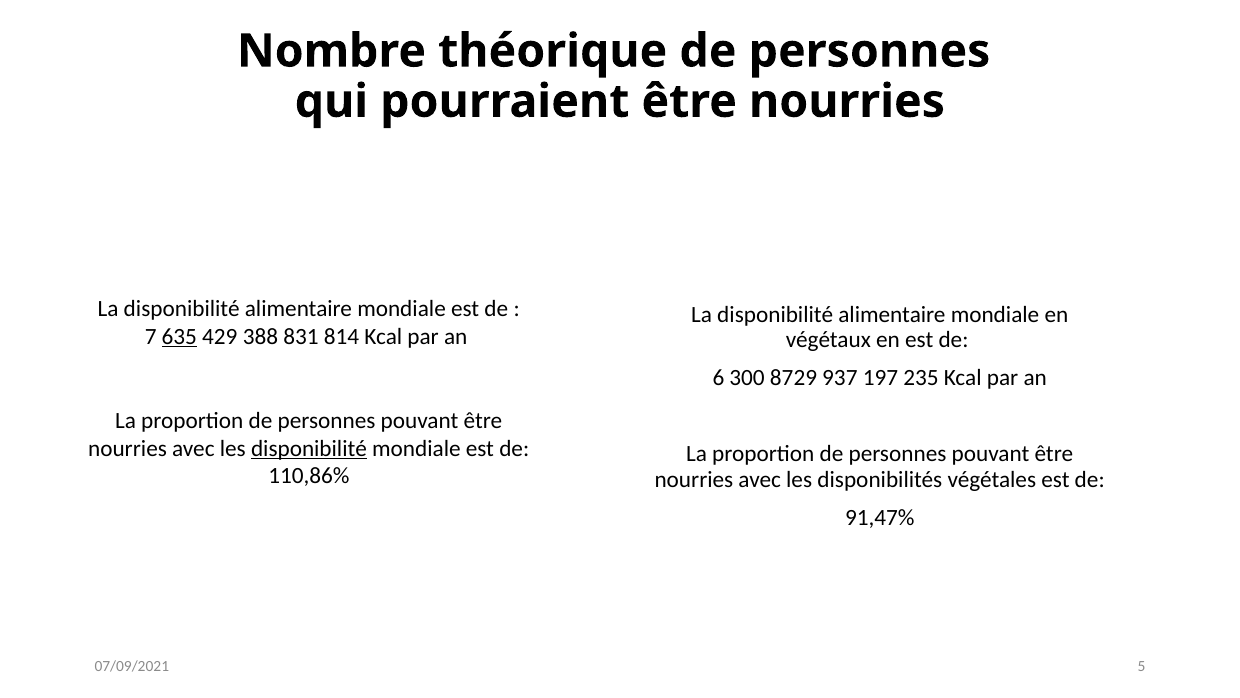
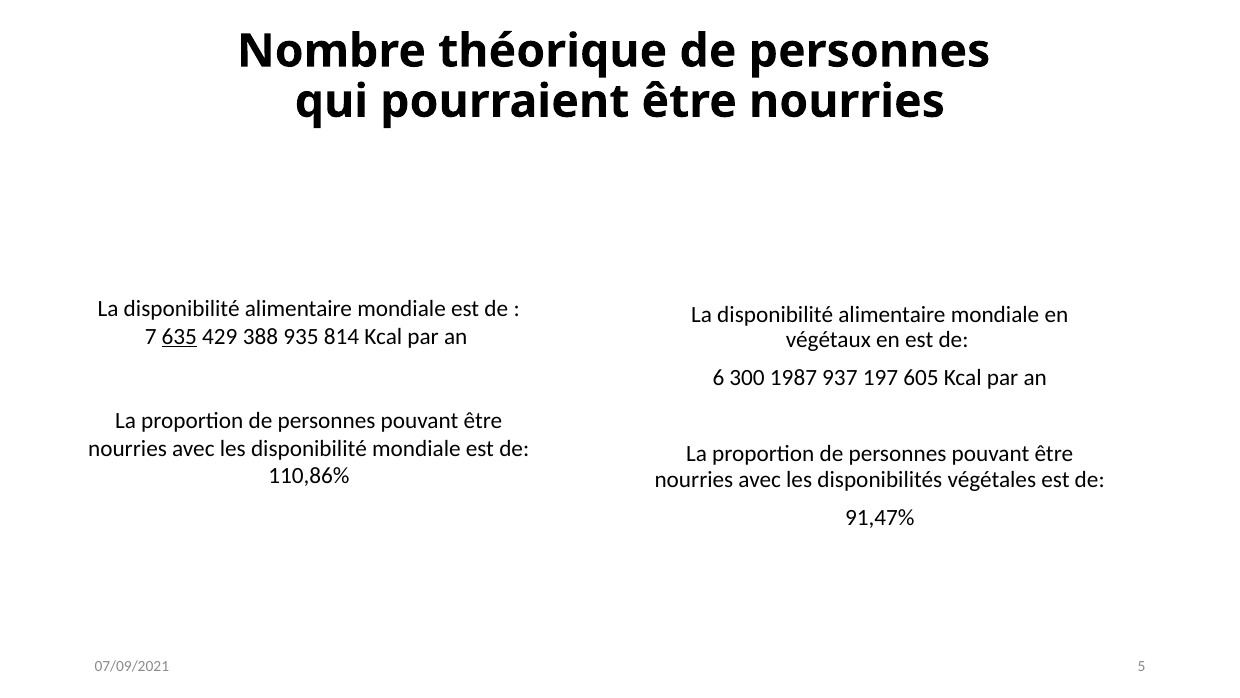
831: 831 -> 935 (301, 336)
8729: 8729 -> 1987 (794, 378)
235: 235 -> 605 (921, 378)
disponibilité underline: present -> none (309, 448)
